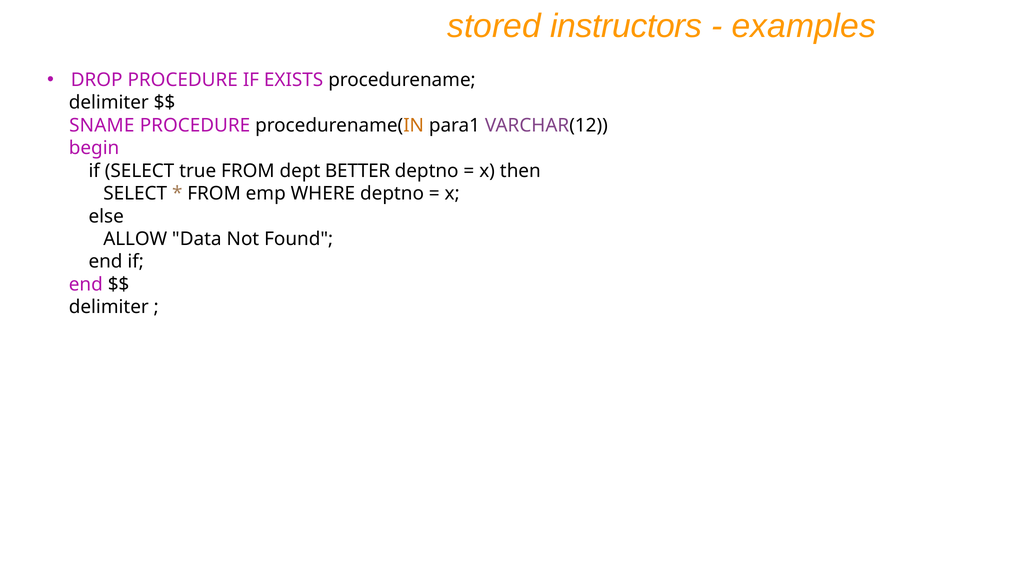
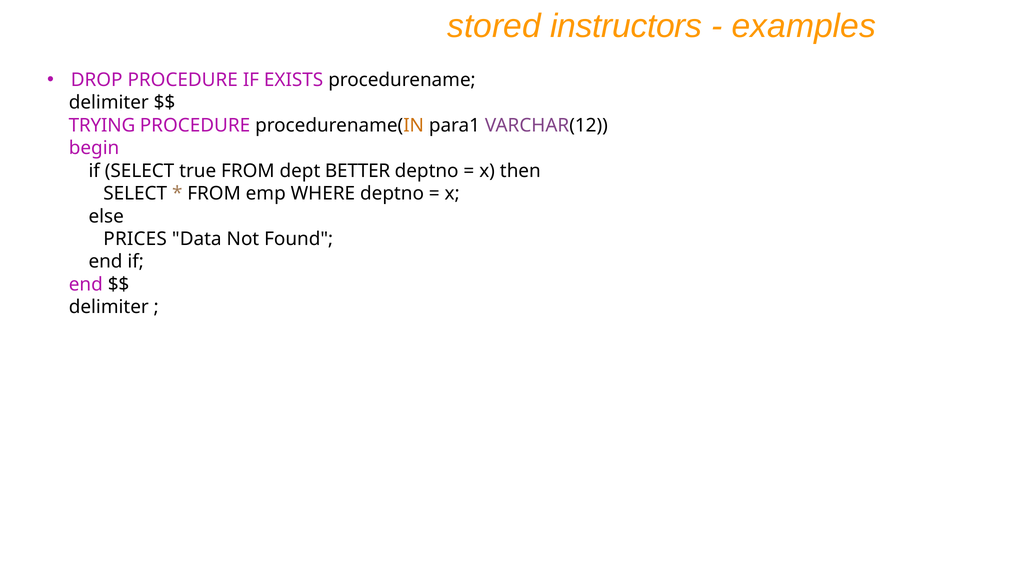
SNAME: SNAME -> TRYING (102, 125)
ALLOW: ALLOW -> PRICES (135, 239)
